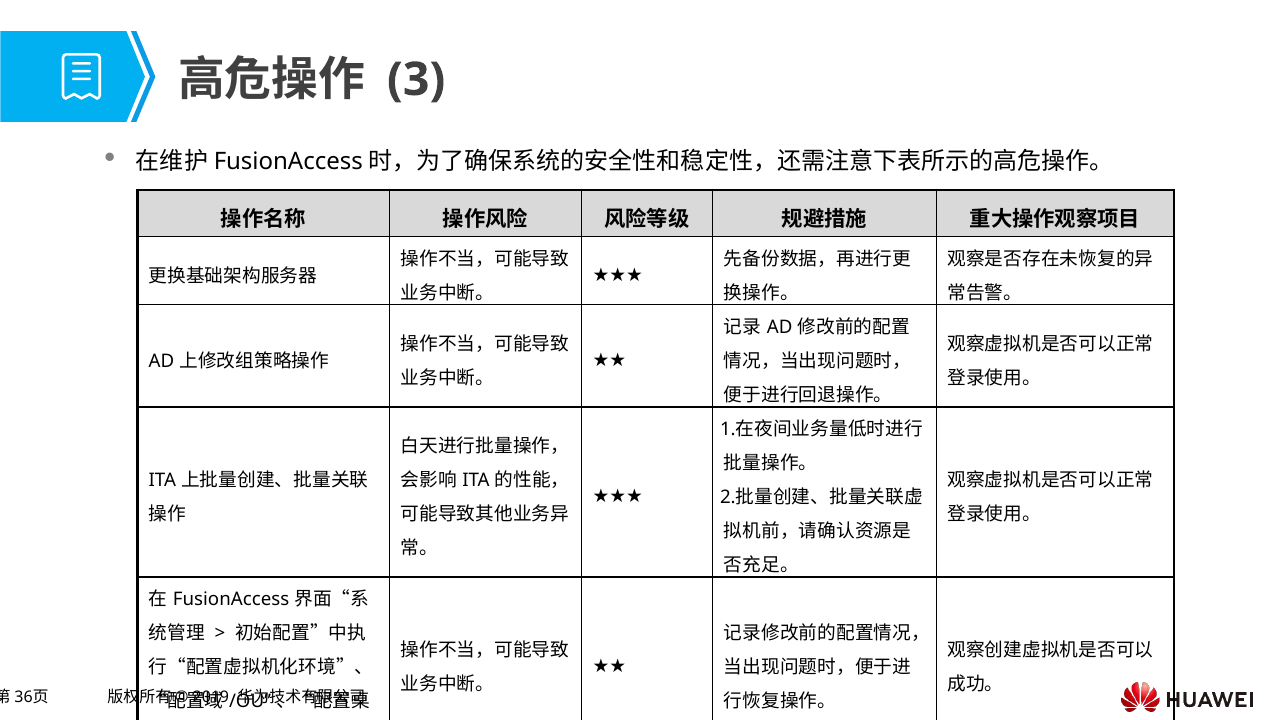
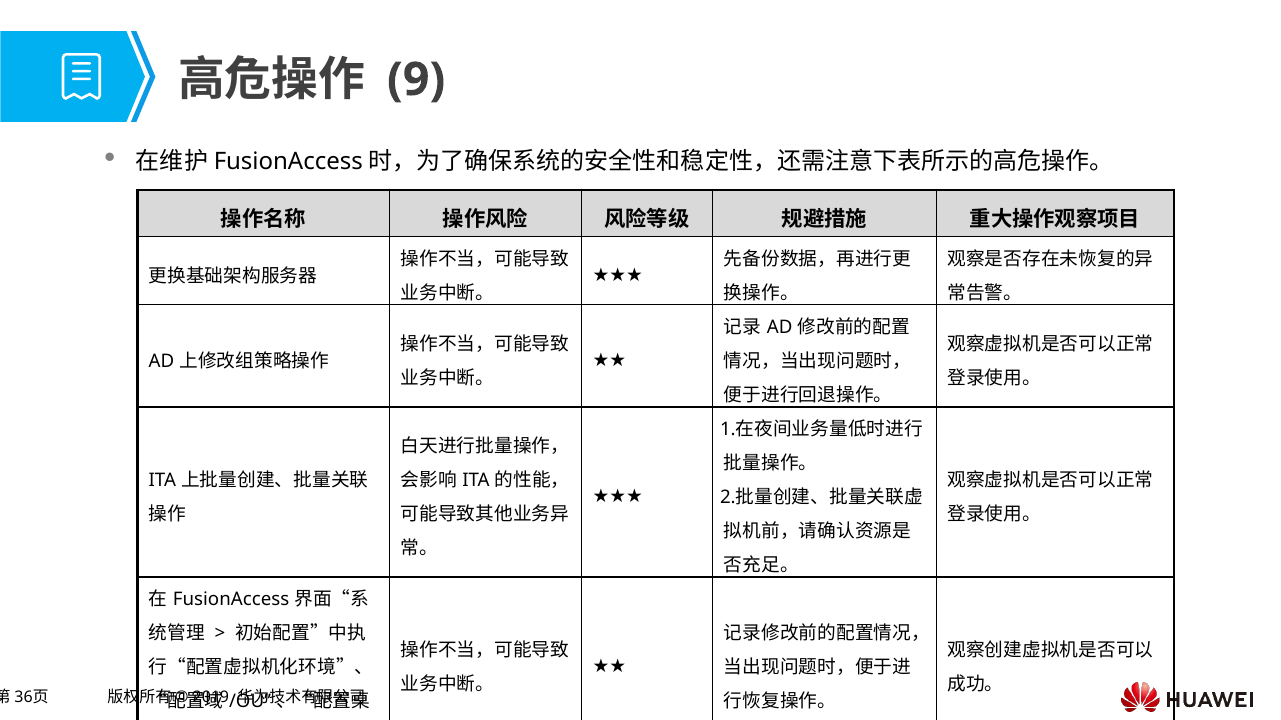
3: 3 -> 9 (416, 80)
